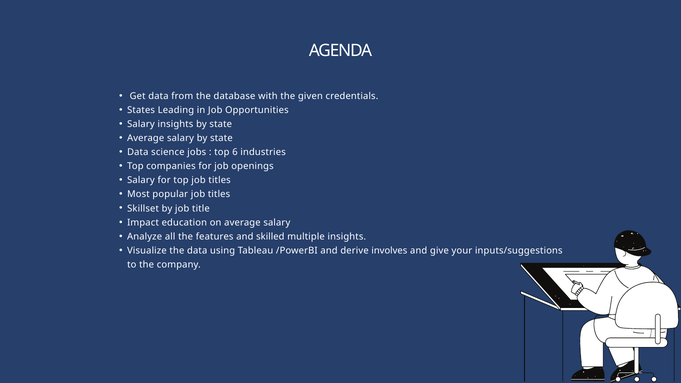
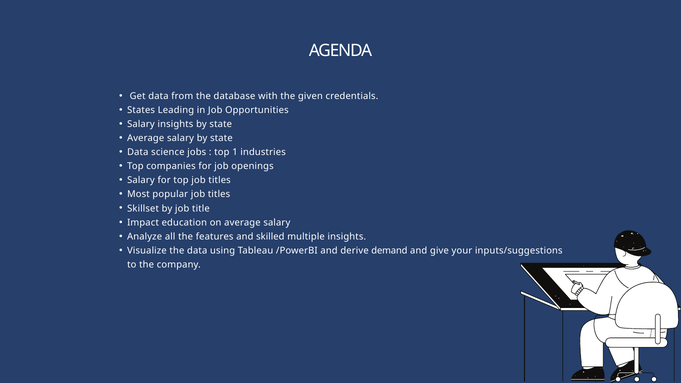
6: 6 -> 1 (235, 152)
involves: involves -> demand (389, 250)
